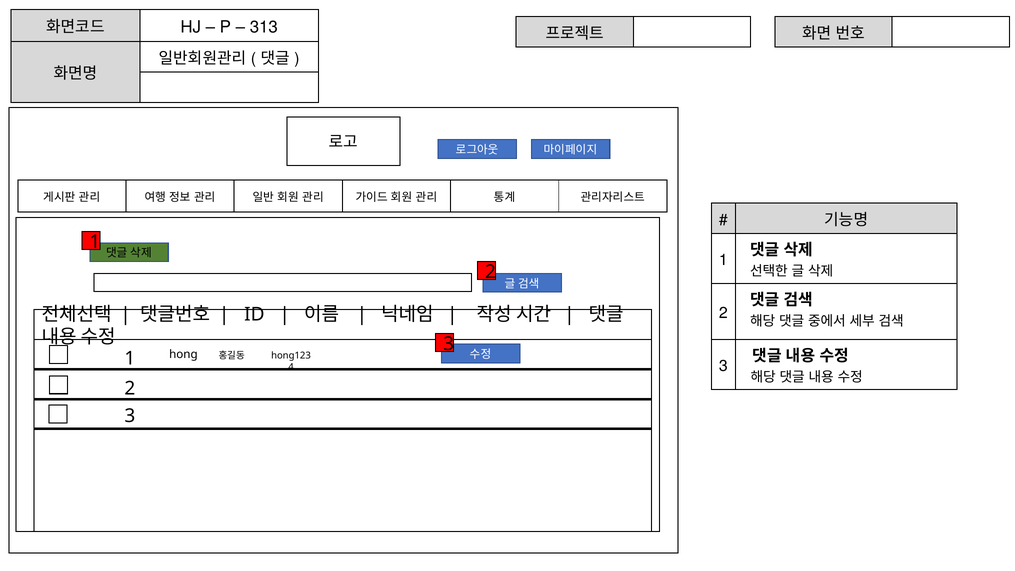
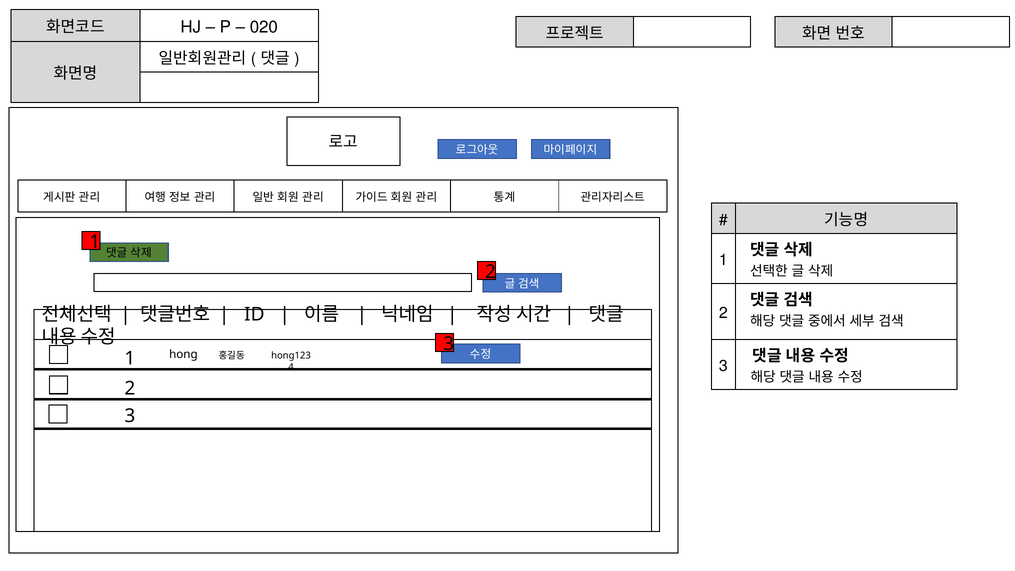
313: 313 -> 020 (264, 27)
